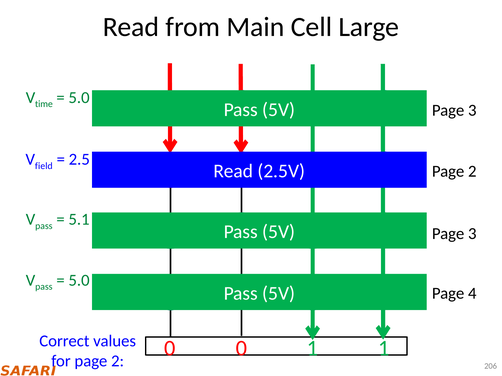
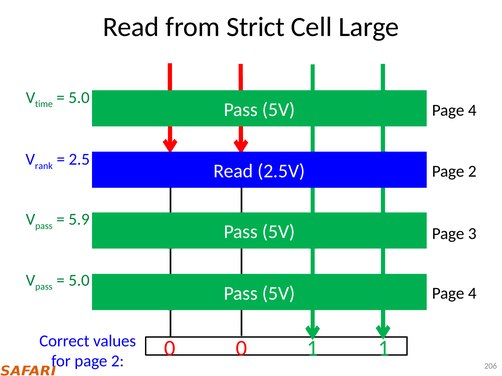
Main: Main -> Strict (256, 27)
3: 3 -> 4 (472, 110)
field: field -> rank (44, 166)
5.1: 5.1 -> 5.9 (79, 220)
